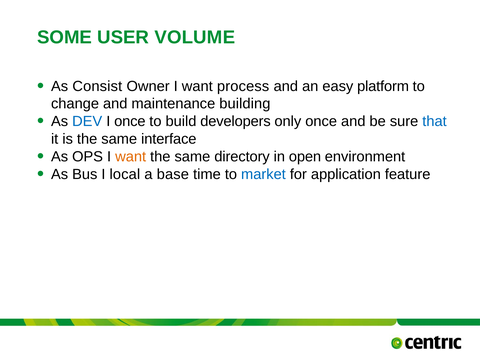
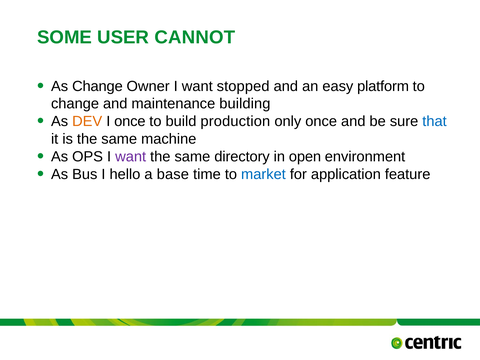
VOLUME: VOLUME -> CANNOT (195, 37)
As Consist: Consist -> Change (97, 86)
process: process -> stopped (243, 86)
DEV colour: blue -> orange (87, 121)
developers: developers -> production (235, 121)
interface: interface -> machine (169, 139)
want colour: orange -> purple (131, 157)
local: local -> hello (125, 174)
